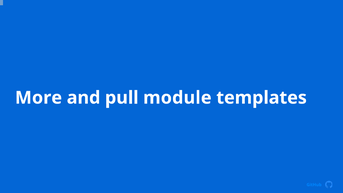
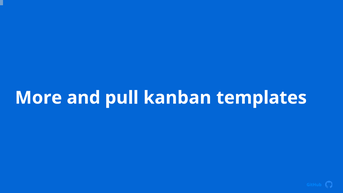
module: module -> kanban (177, 98)
